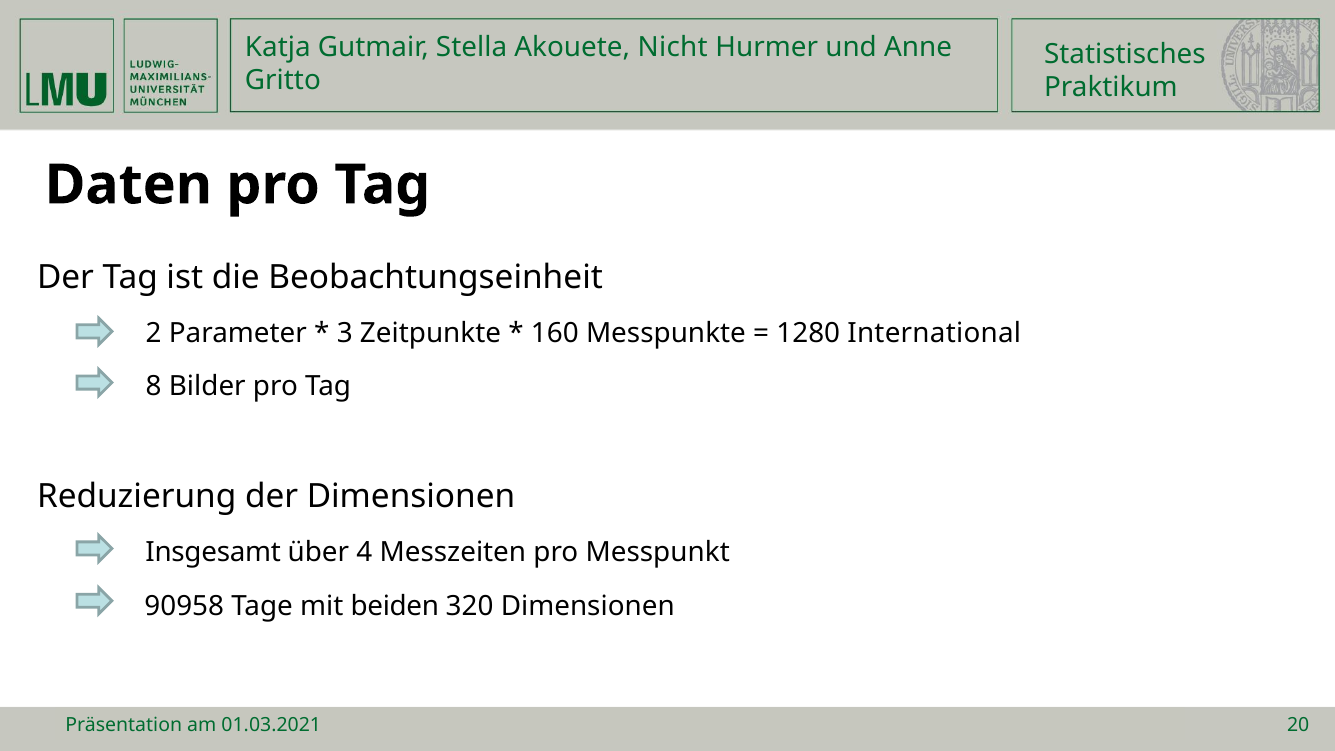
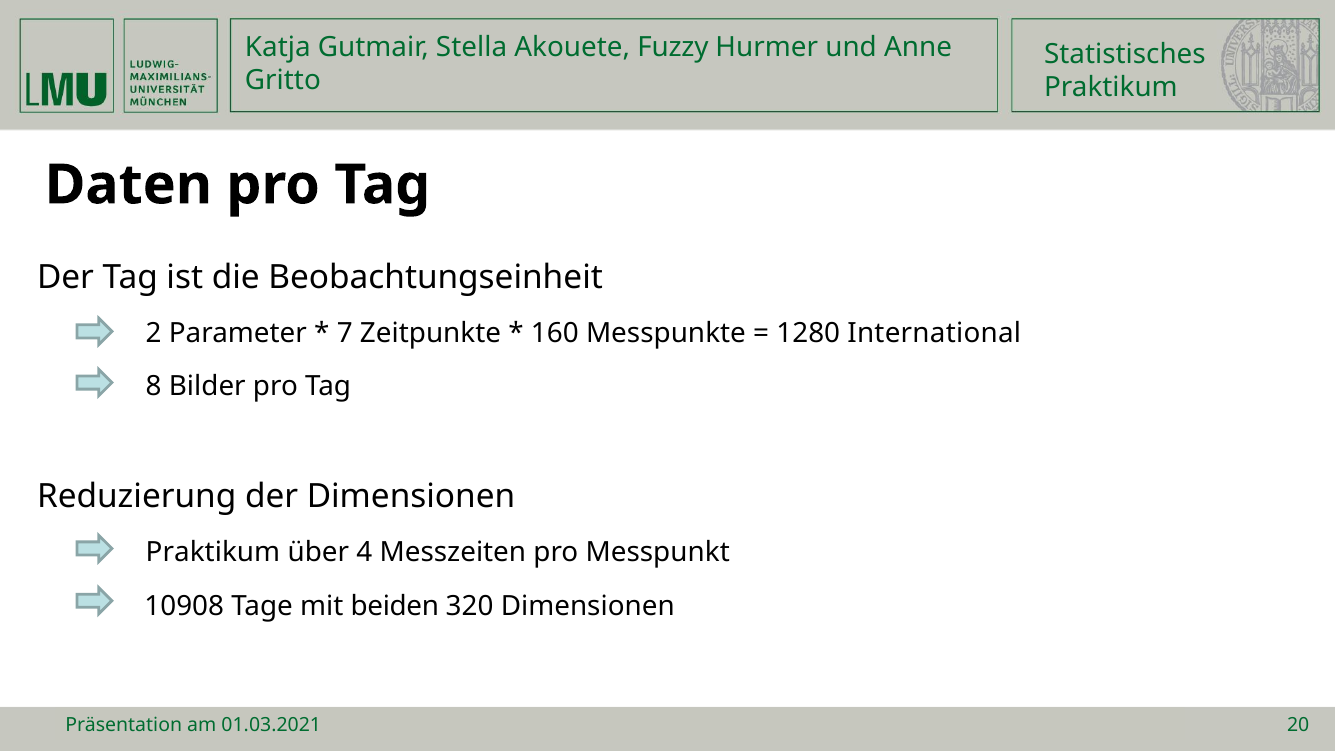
Nicht: Nicht -> Fuzzy (673, 47)
3: 3 -> 7 (345, 334)
Insgesamt: Insgesamt -> Praktikum (213, 553)
90958: 90958 -> 10908 (184, 606)
